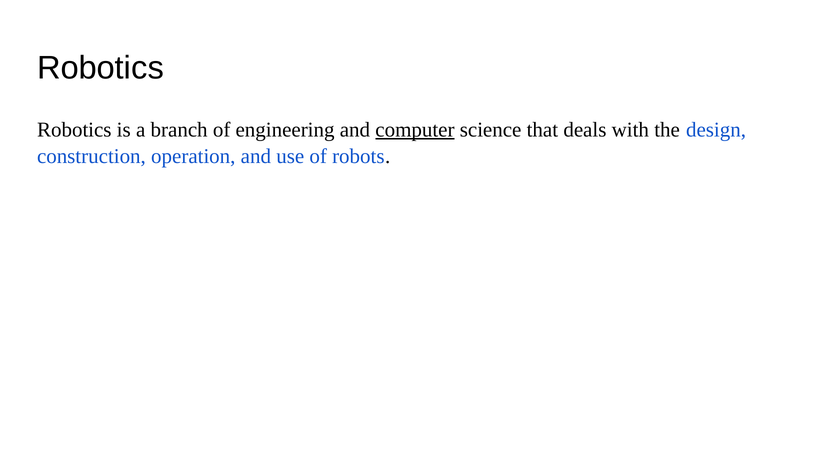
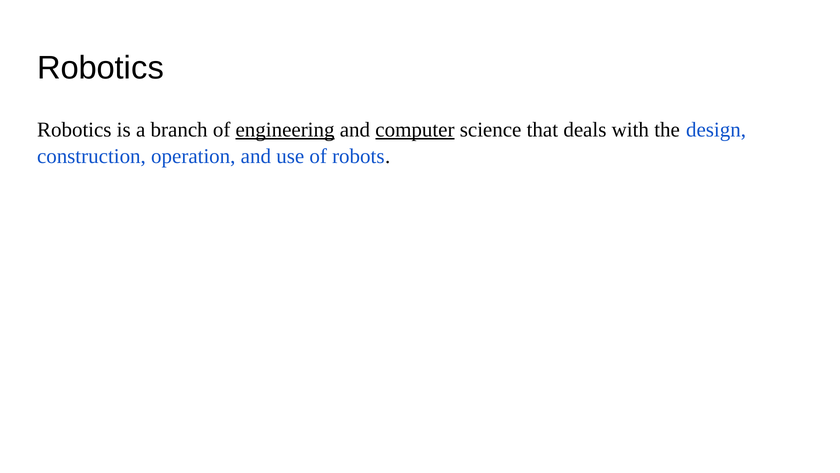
engineering underline: none -> present (285, 130)
